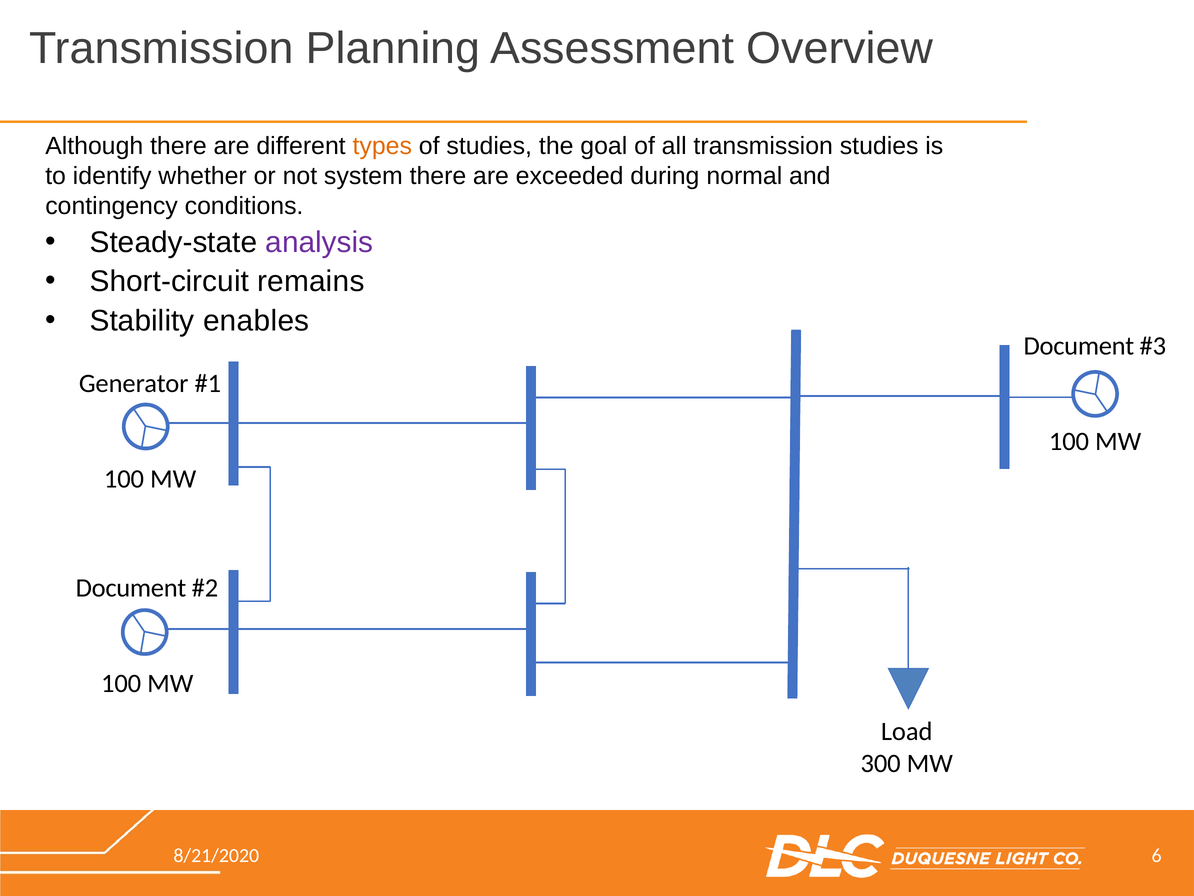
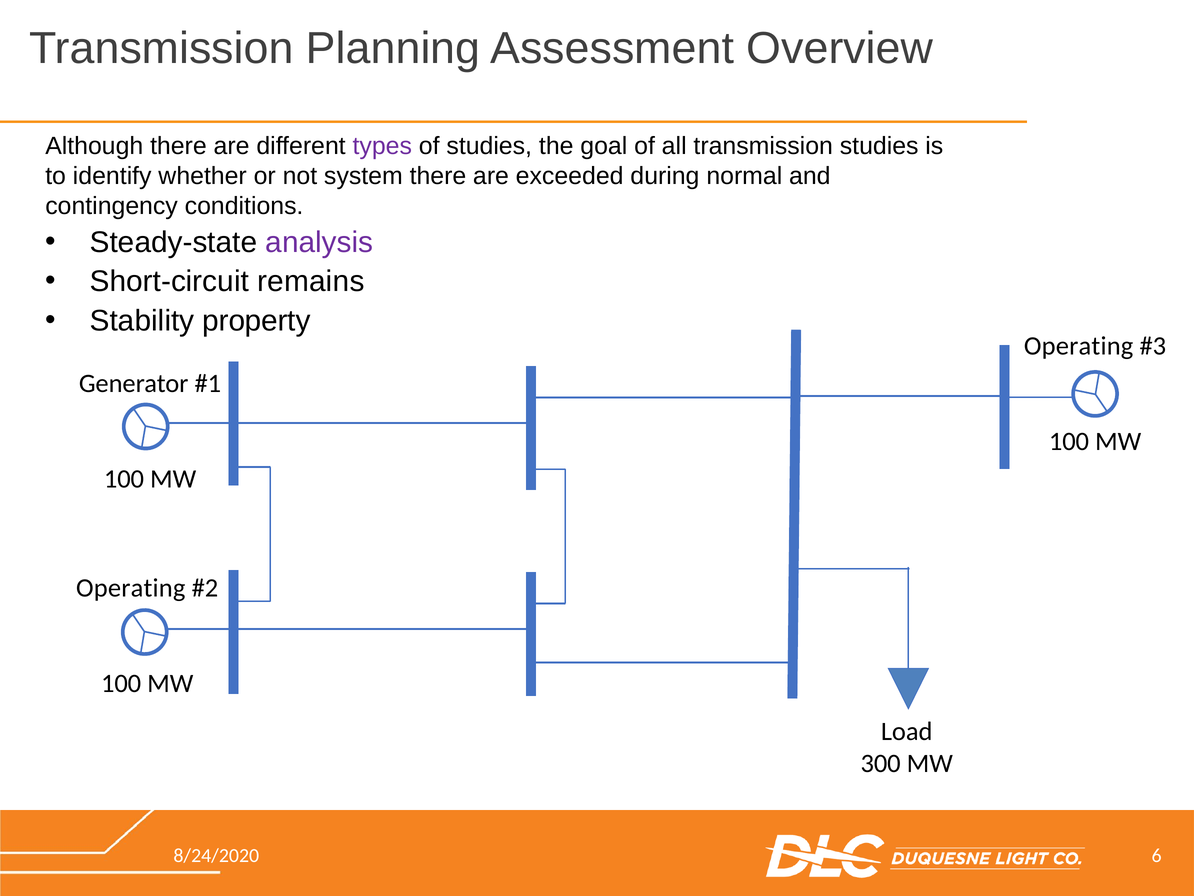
types colour: orange -> purple (382, 146)
enables: enables -> property (256, 321)
Document: Document -> Operating (1079, 346)
Document: Document -> Operating (131, 588)
8/21/2020: 8/21/2020 -> 8/24/2020 (216, 855)
